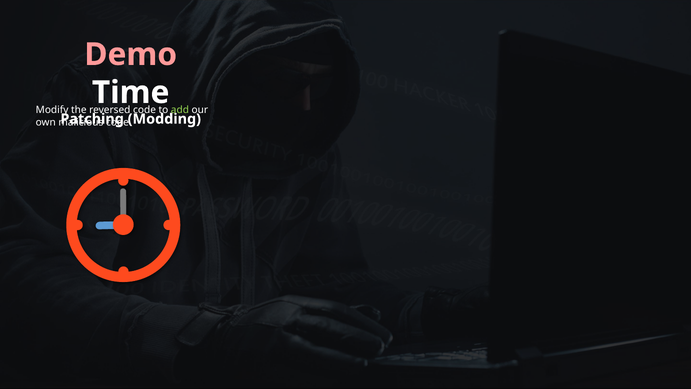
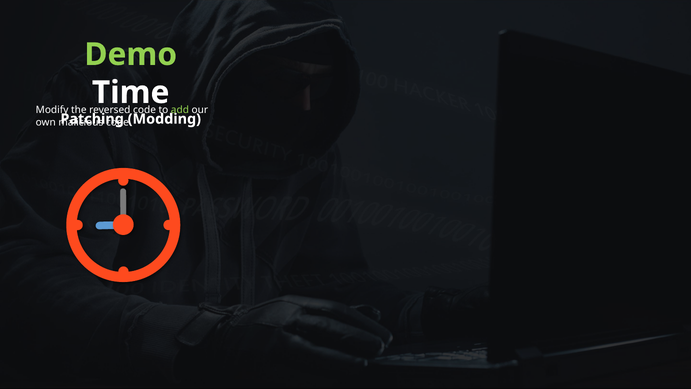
Demo colour: pink -> light green (131, 54)
